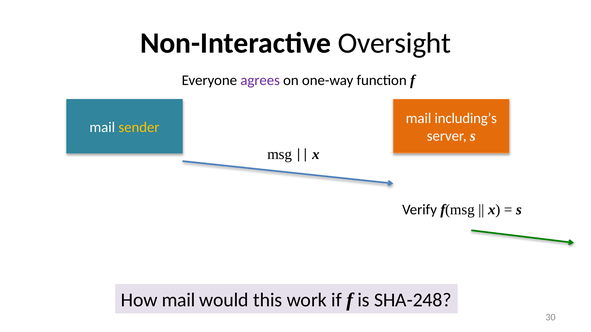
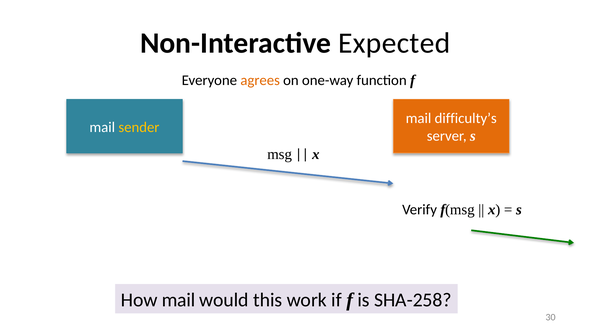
Oversight: Oversight -> Expected (394, 43)
agrees colour: purple -> orange (260, 80)
including’s: including’s -> difficulty’s (466, 118)
SHA-248: SHA-248 -> SHA-258 (413, 301)
